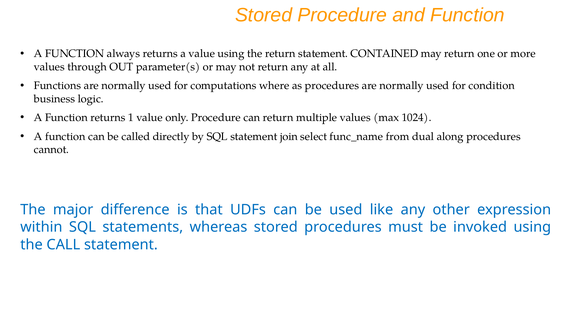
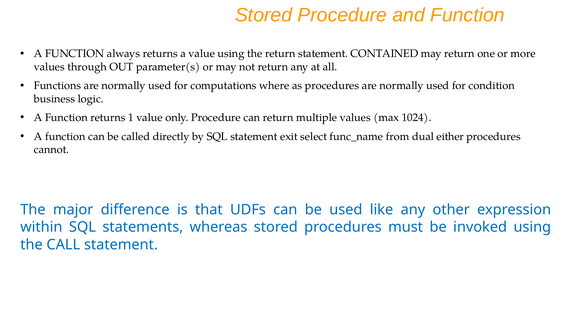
join: join -> exit (289, 137)
along: along -> either (450, 137)
